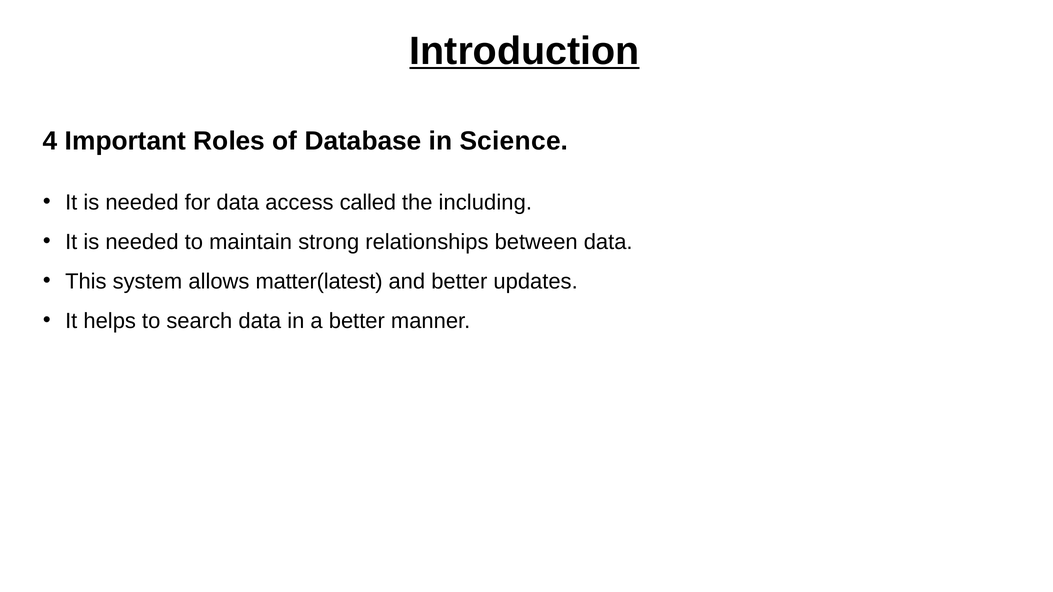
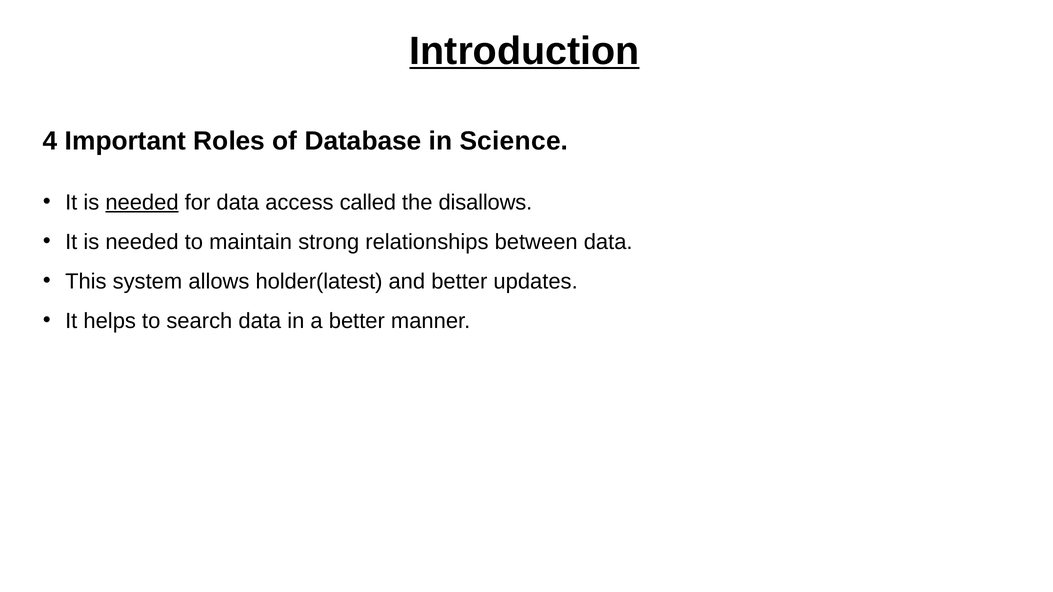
needed underline: none -> present (142, 202)
including: including -> disallows (485, 202)
matter(latest: matter(latest -> holder(latest (319, 281)
